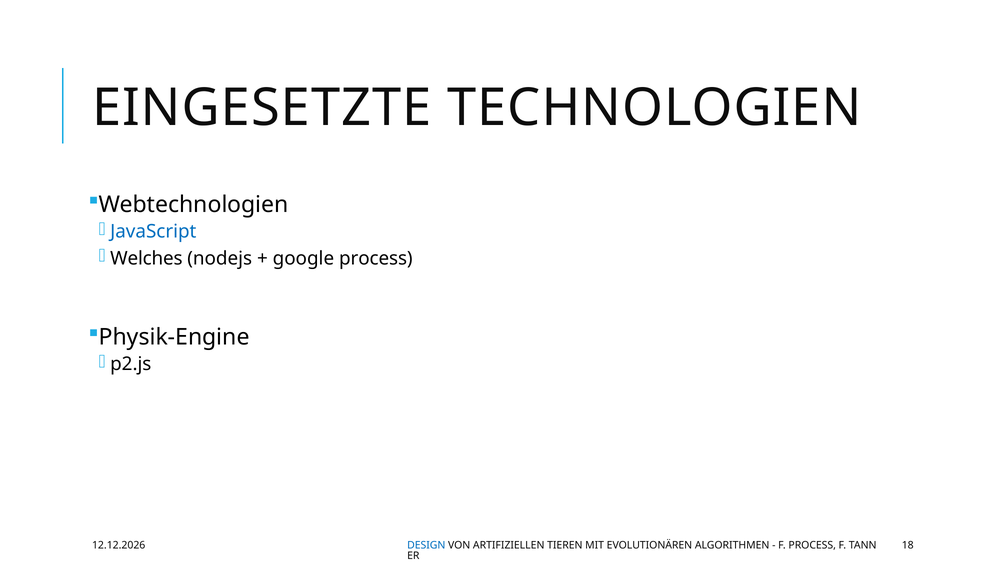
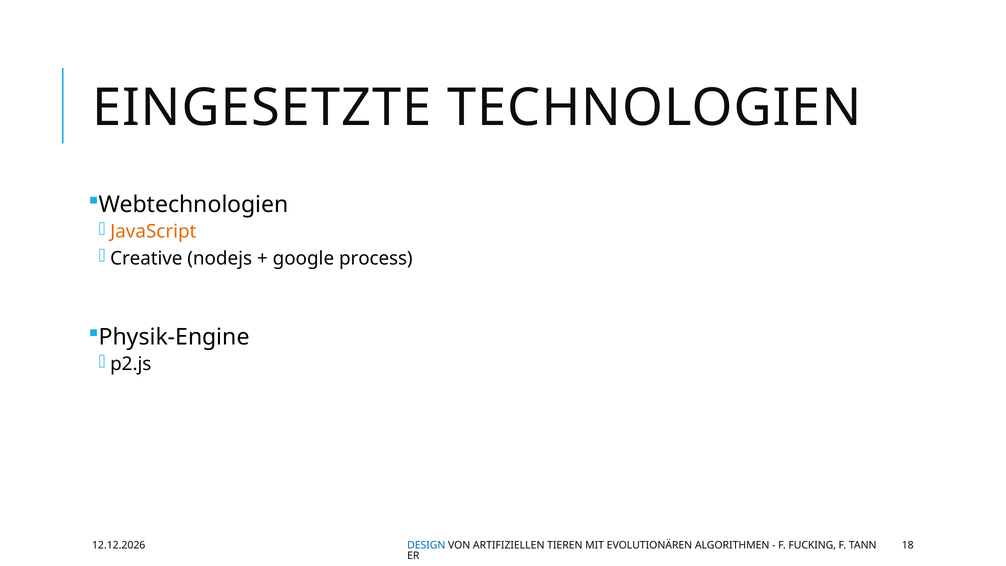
JavaScript colour: blue -> orange (153, 232)
Welches: Welches -> Creative (146, 258)
F PROCESS: PROCESS -> FUCKING (812, 545)
